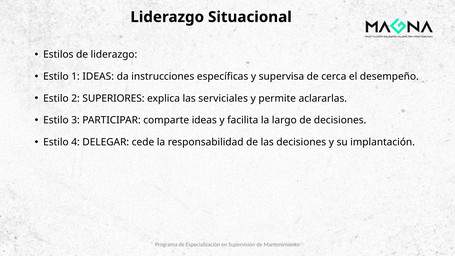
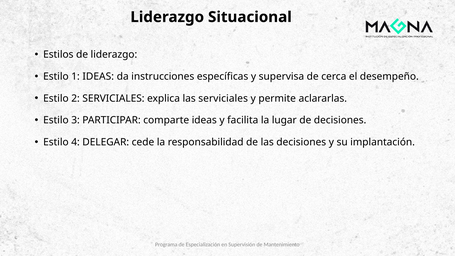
2 SUPERIORES: SUPERIORES -> SERVICIALES (113, 98)
largo: largo -> lugar (284, 120)
